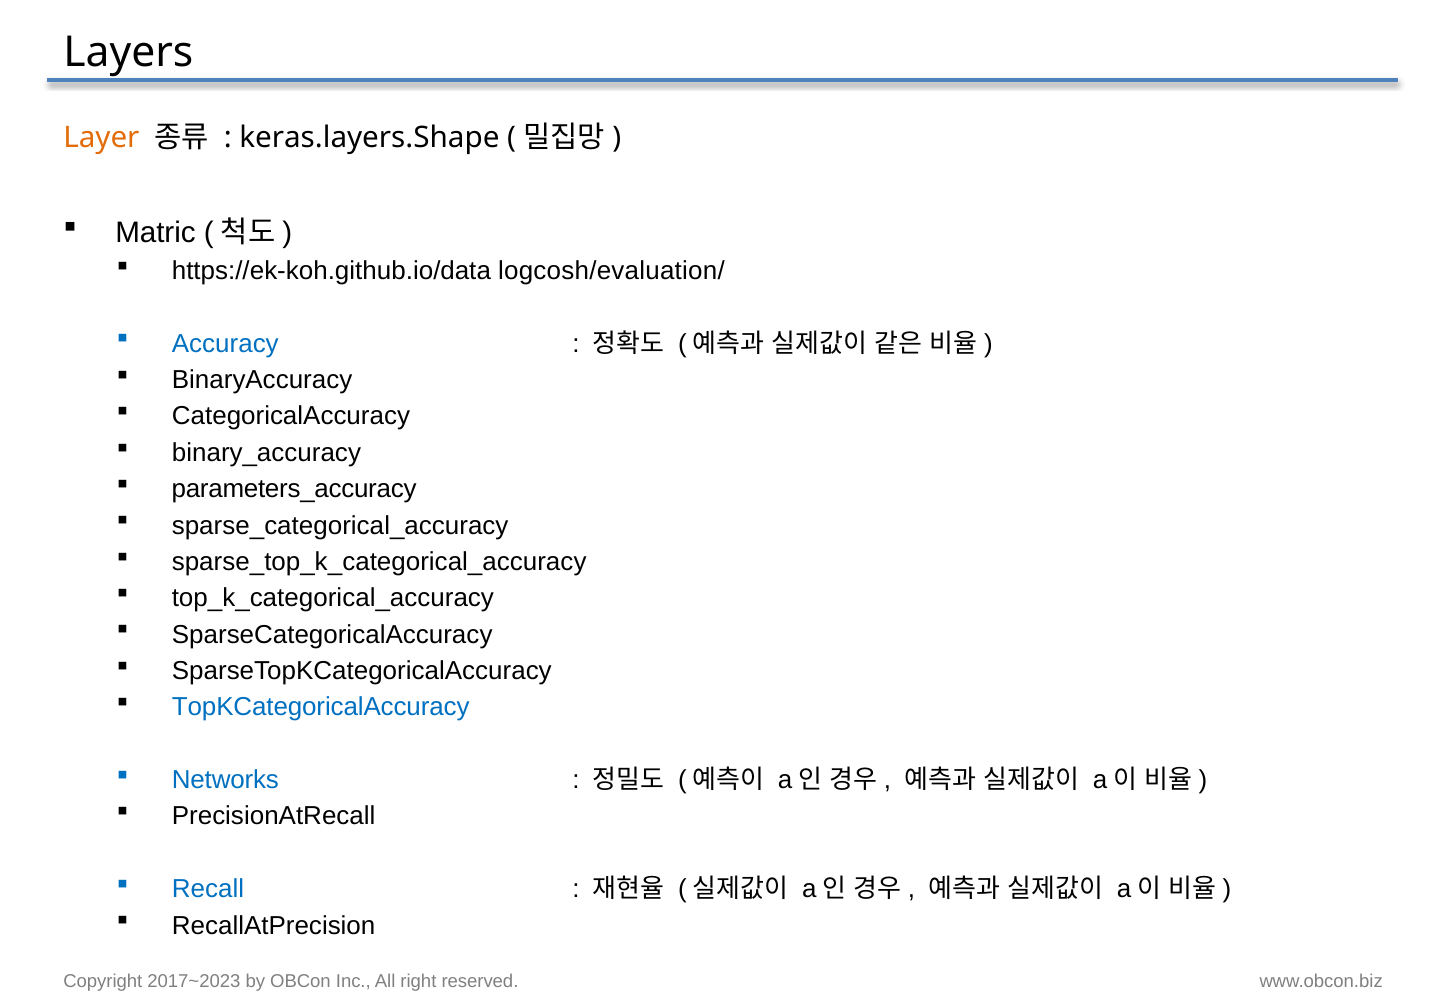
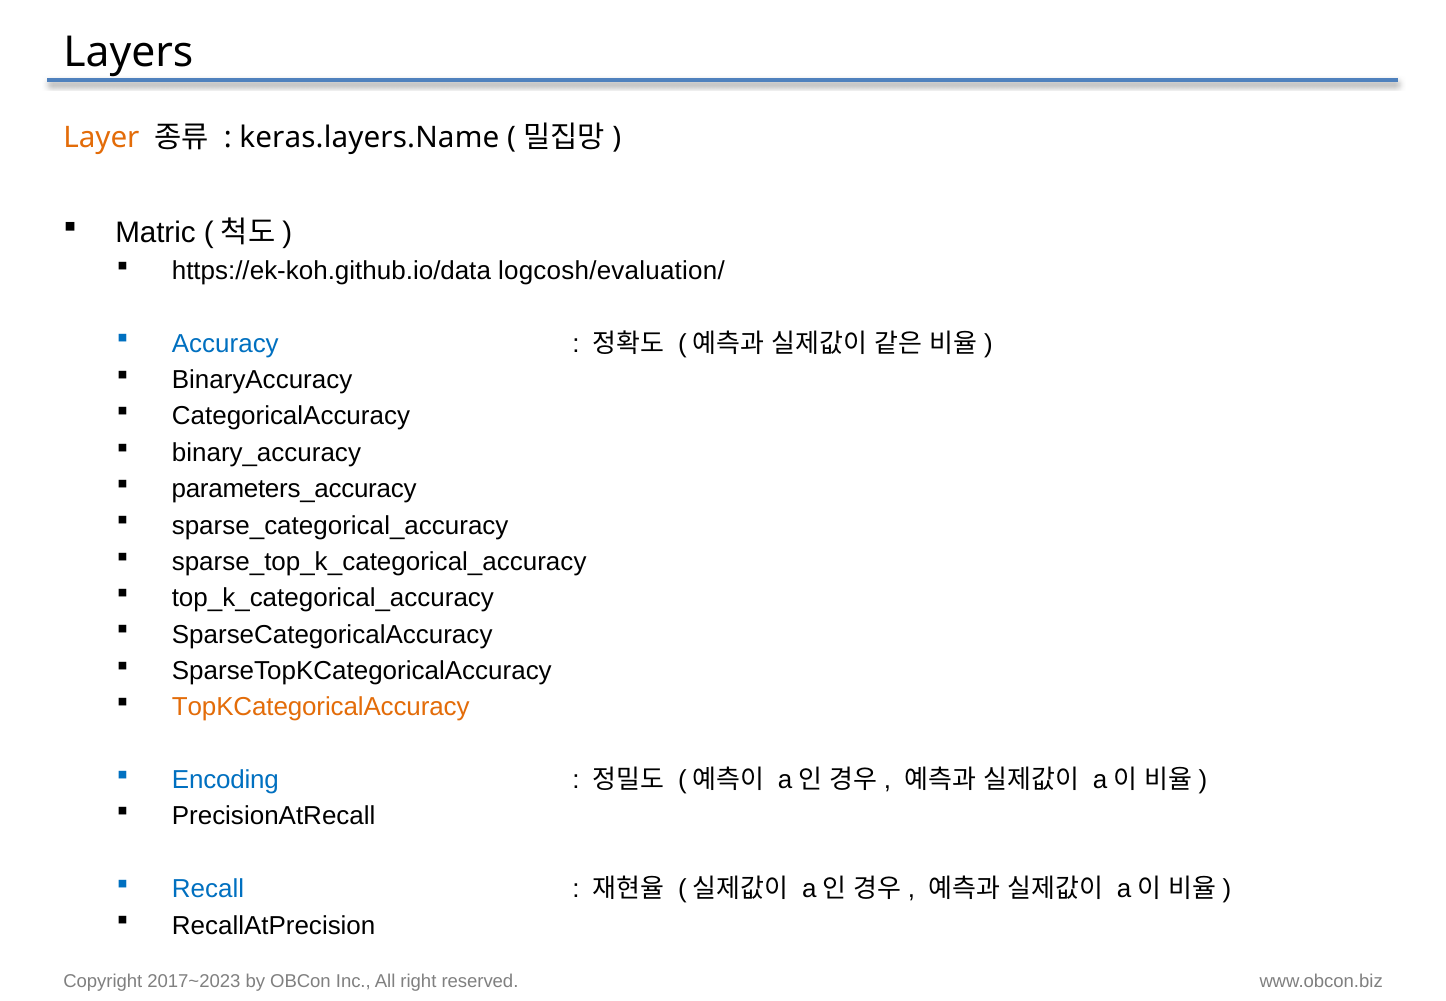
keras.layers.Shape: keras.layers.Shape -> keras.layers.Name (369, 138)
TopKCategoricalAccuracy colour: blue -> orange (321, 707)
Networks: Networks -> Encoding (225, 780)
